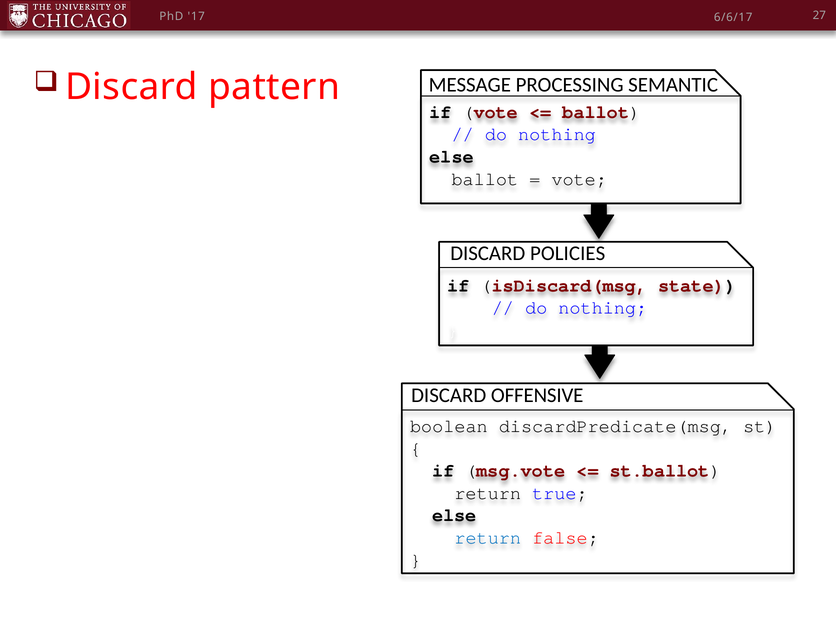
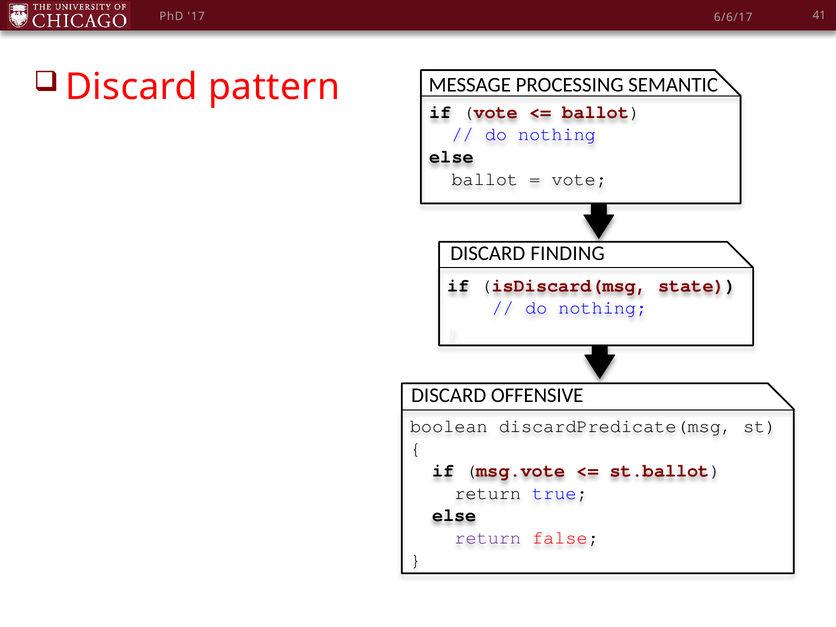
27: 27 -> 41 (819, 16)
POLICIES: POLICIES -> FINDING (568, 253)
return colour: blue -> purple (488, 538)
